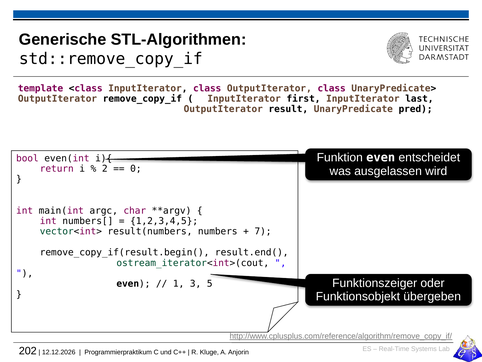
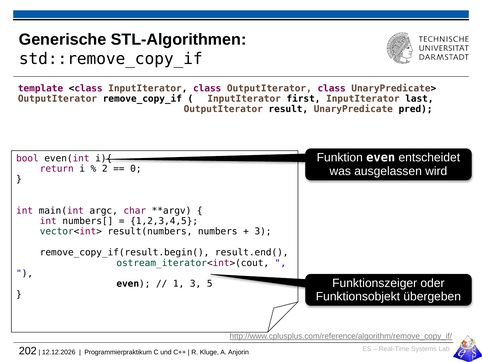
7: 7 -> 3 (263, 231)
